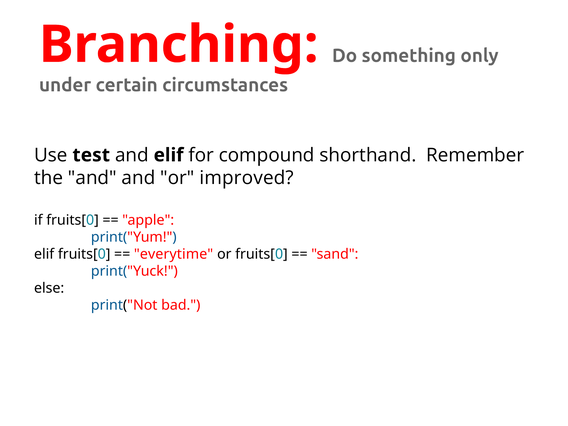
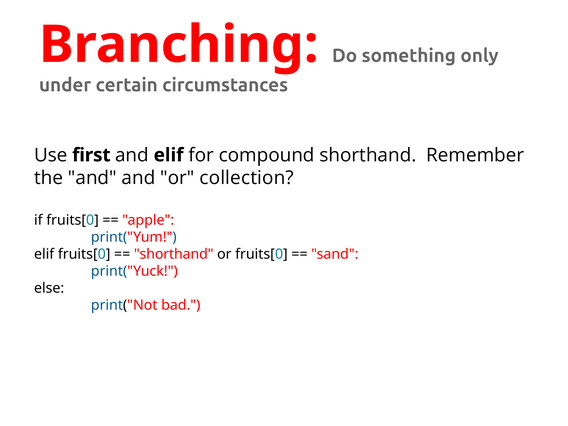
test: test -> first (91, 155)
improved: improved -> collection (247, 178)
everytime: everytime -> shorthand (174, 254)
